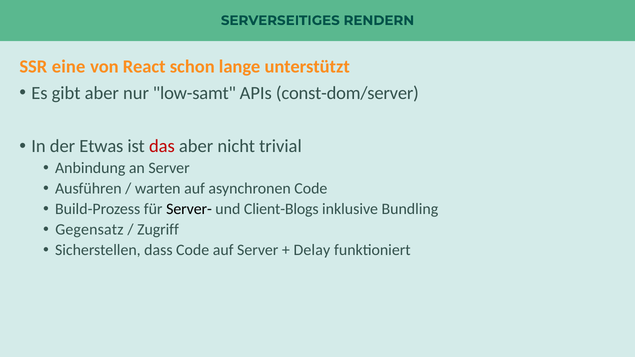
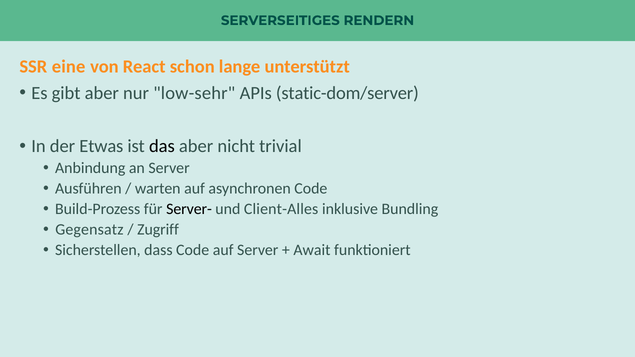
low-samt: low-samt -> low-sehr (194, 93)
const-dom/server: const-dom/server -> static-dom/server (347, 93)
das colour: red -> black (162, 146)
Client-Blogs: Client-Blogs -> Client-Alles (281, 209)
Delay: Delay -> Await (312, 250)
